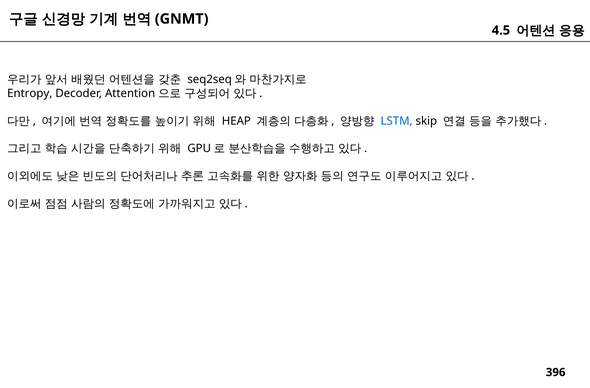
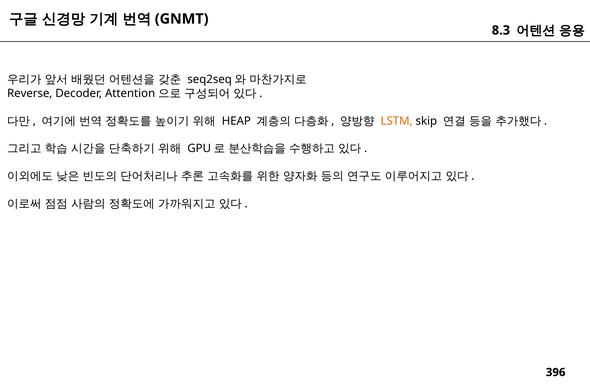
4.5: 4.5 -> 8.3 (501, 30)
Entropy: Entropy -> Reverse (30, 93)
LSTM colour: blue -> orange (397, 121)
